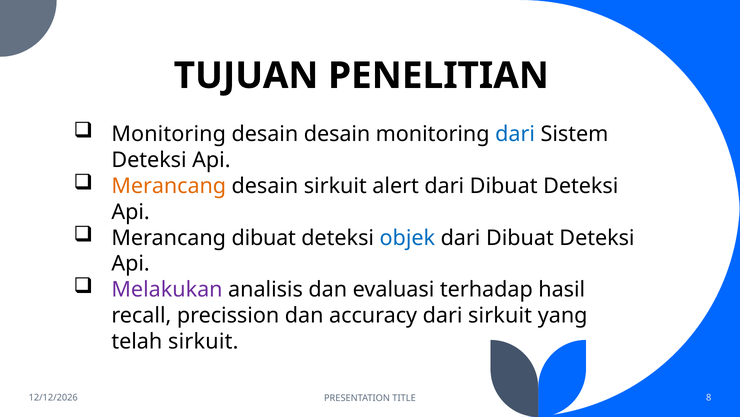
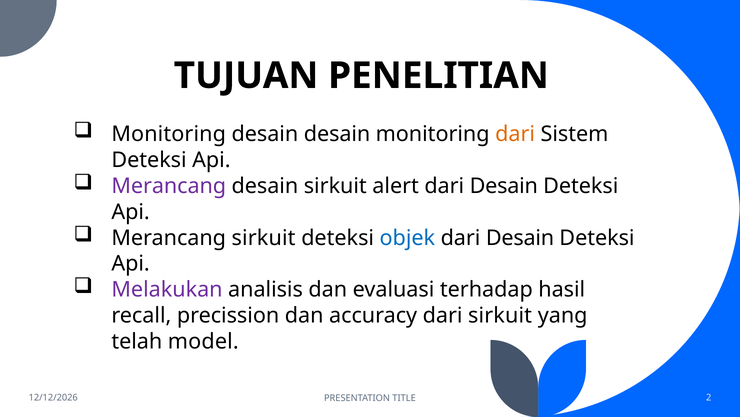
dari colour: blue -> orange (515, 134)
Merancang colour: orange -> purple (169, 186)
alert dari Dibuat: Dibuat -> Desain (504, 186)
Merancang dibuat: dibuat -> sirkuit (264, 237)
Dibuat: Dibuat -> Desain (520, 237)
telah sirkuit: sirkuit -> model (203, 341)
8: 8 -> 2 (709, 397)
